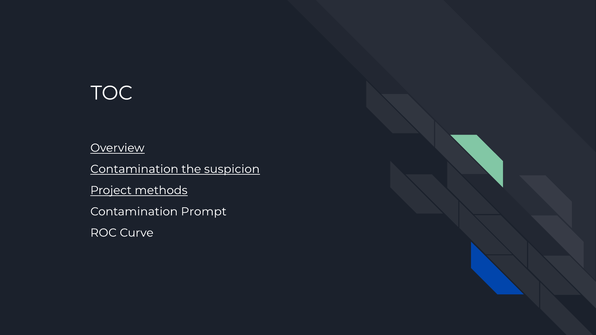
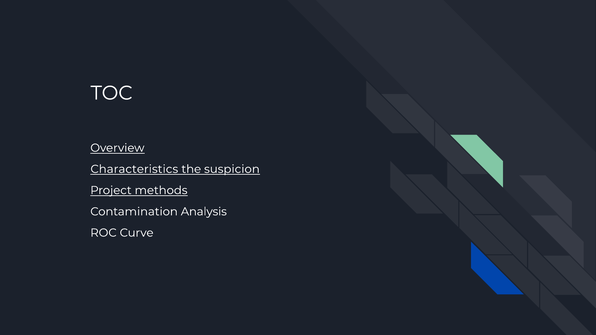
Contamination: Contamination -> Characteristics (134, 169)
Prompt: Prompt -> Analysis (204, 212)
